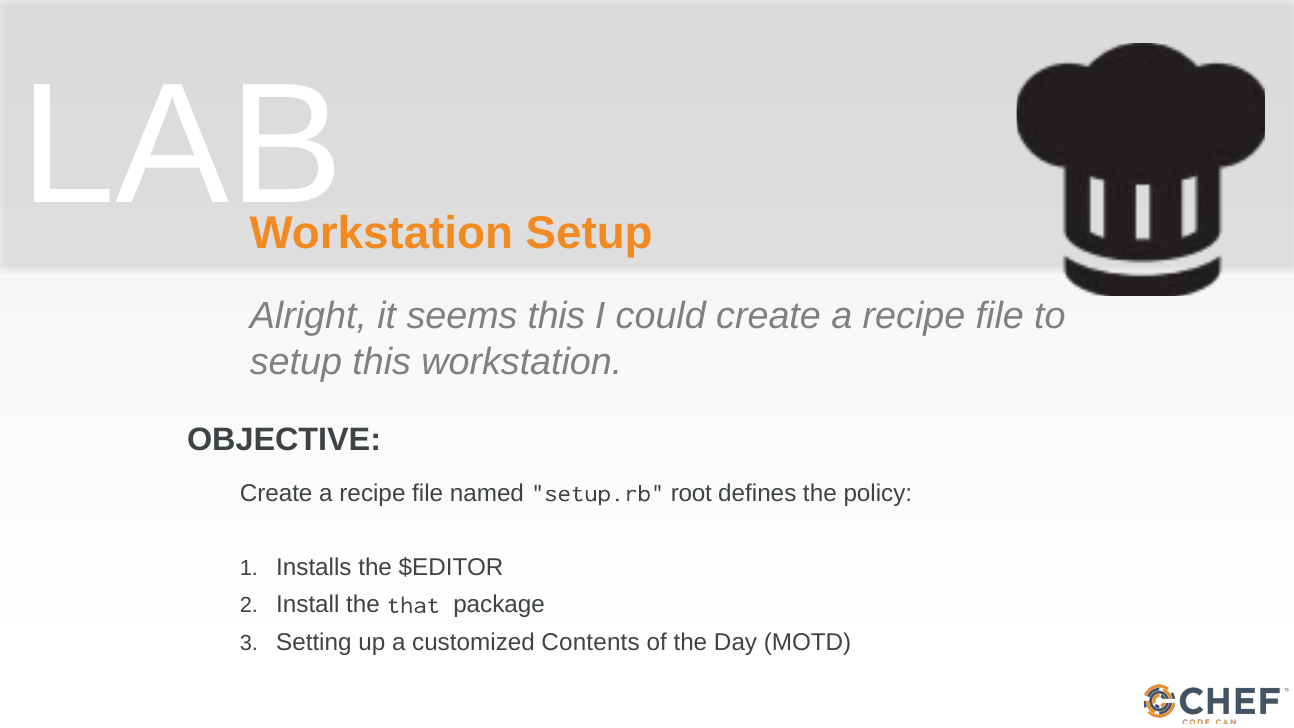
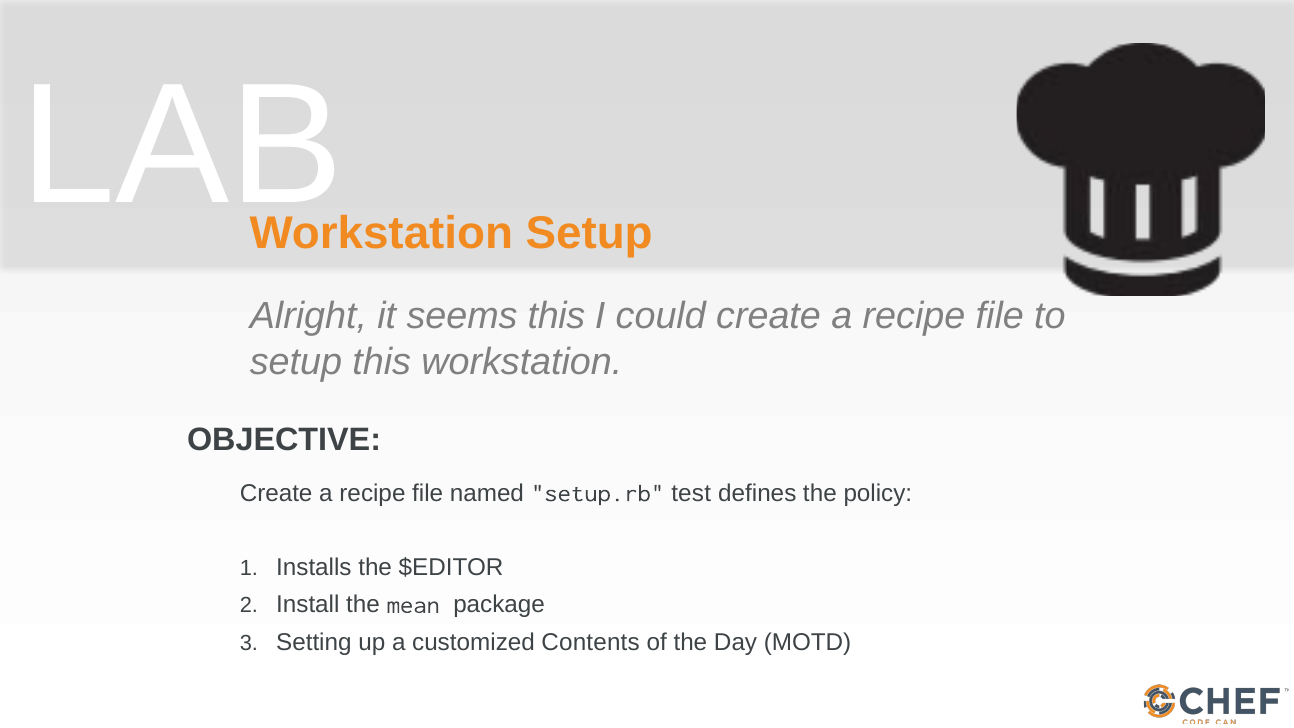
root: root -> test (691, 493)
that: that -> mean (413, 605)
